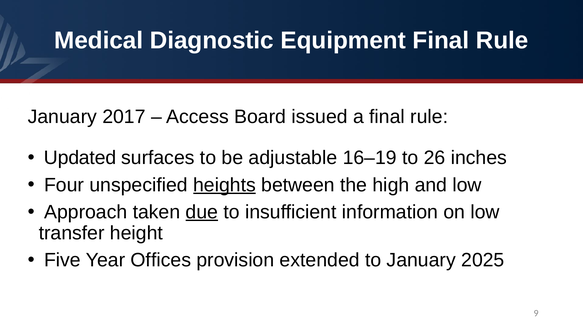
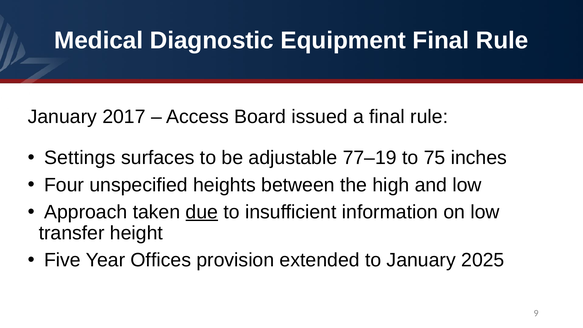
Updated: Updated -> Settings (80, 158)
16–19: 16–19 -> 77–19 (370, 158)
26: 26 -> 75 (435, 158)
heights underline: present -> none (224, 185)
